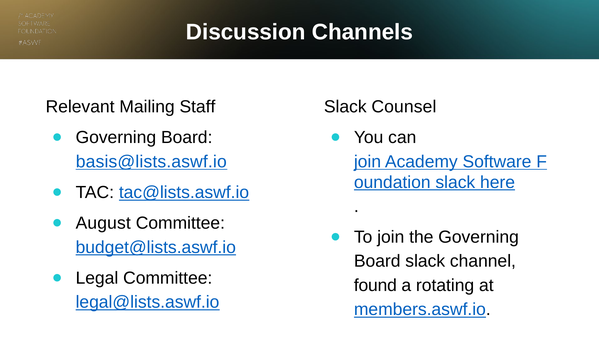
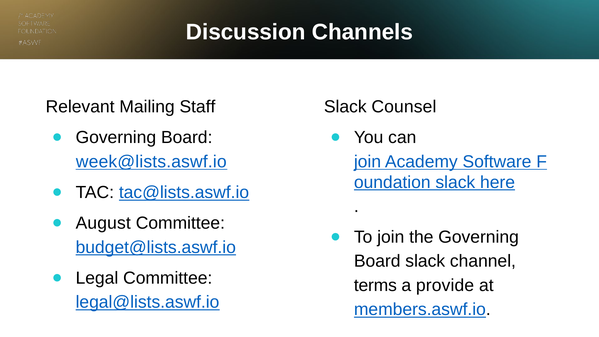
basis@lists.aswf.io: basis@lists.aswf.io -> week@lists.aswf.io (151, 162)
found: found -> terms (375, 285)
rotating: rotating -> provide (445, 285)
